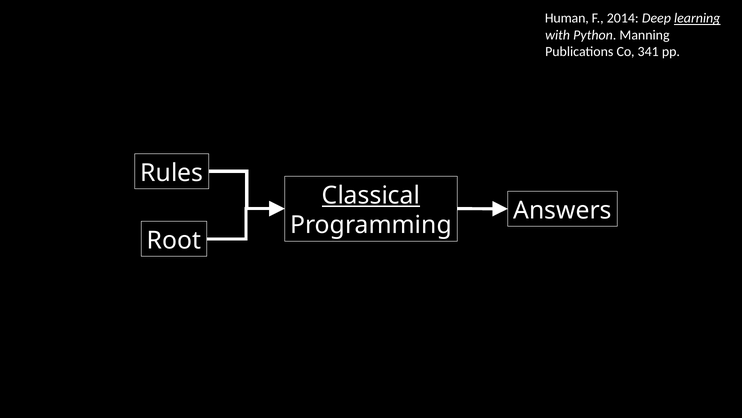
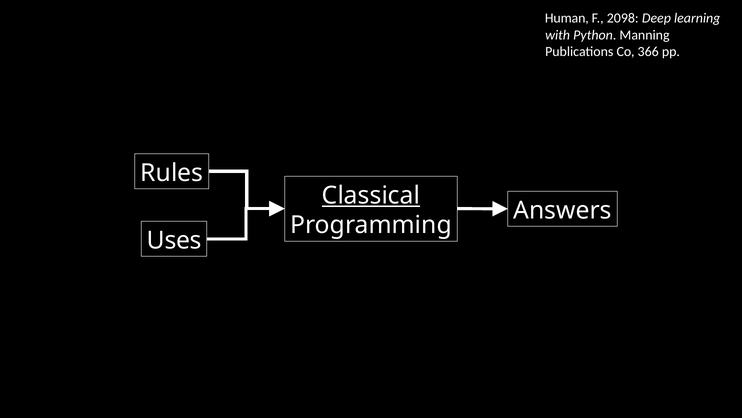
2014: 2014 -> 2098 (623, 18)
learning underline: present -> none (697, 18)
341: 341 -> 366 (648, 52)
Root: Root -> Uses (174, 240)
